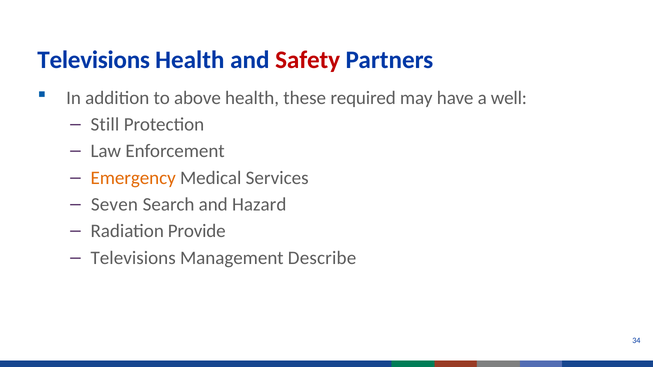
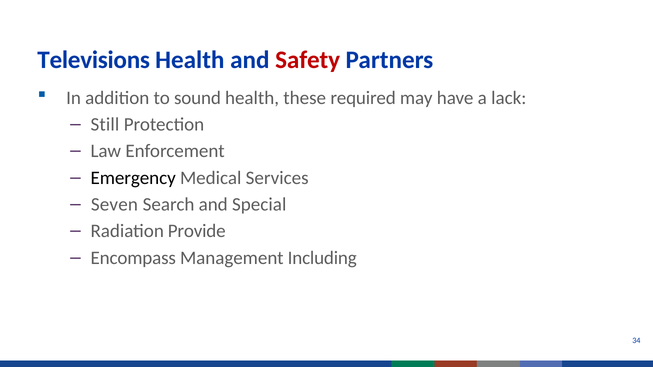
above: above -> sound (197, 98)
well: well -> lack (509, 98)
Emergency colour: orange -> black (133, 178)
Hazard: Hazard -> Special (259, 205)
Televisions: Televisions -> Encompass (133, 258)
Describe: Describe -> Including (322, 258)
